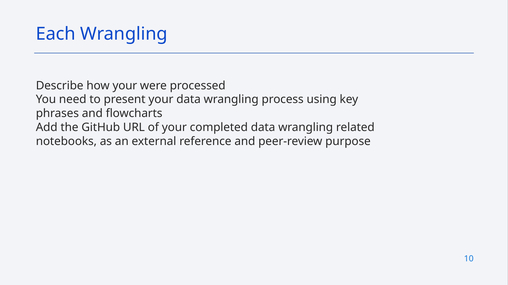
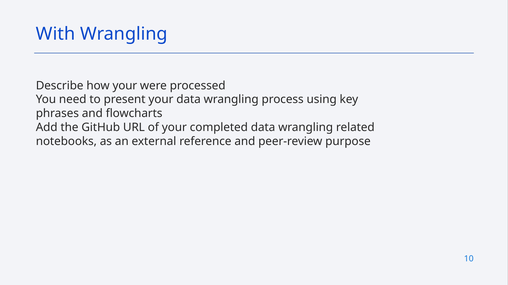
Each: Each -> With (56, 34)
